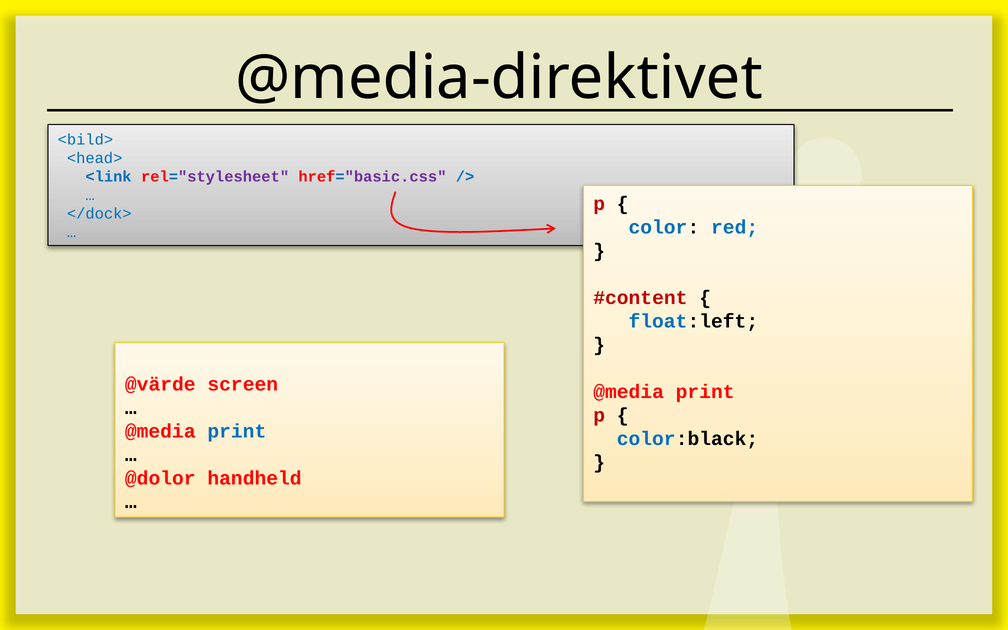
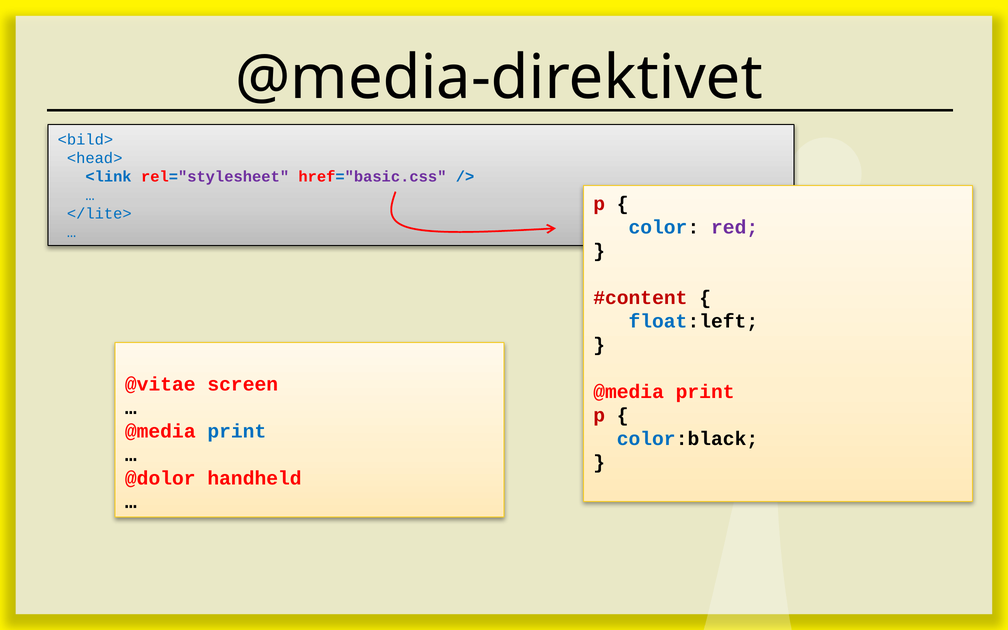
</dock>: </dock> -> </lite> (99, 214)
red colour: blue -> purple (735, 227)
@värde: @värde -> @vitae (160, 384)
